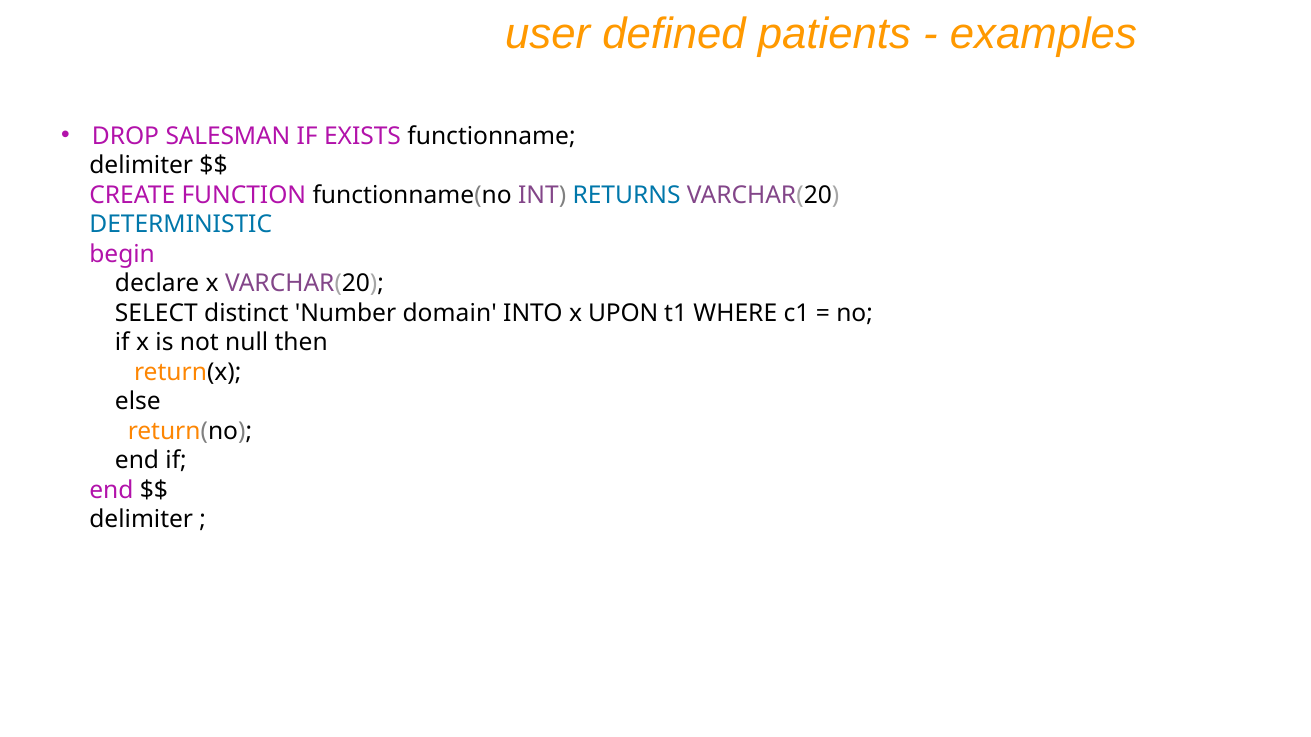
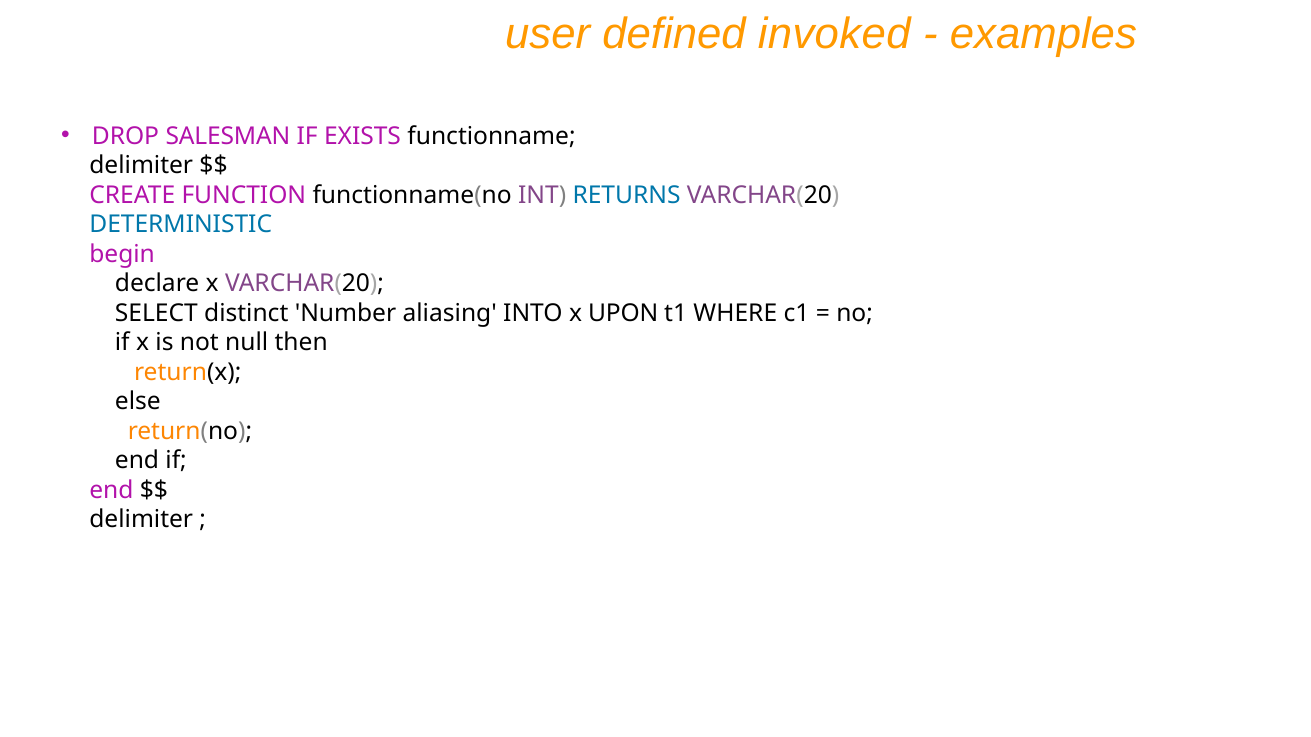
patients: patients -> invoked (834, 34)
domain: domain -> aliasing (450, 313)
